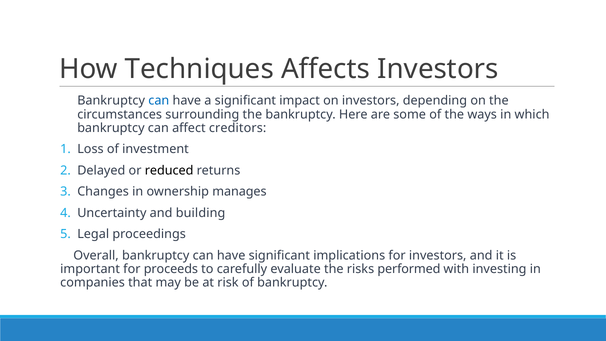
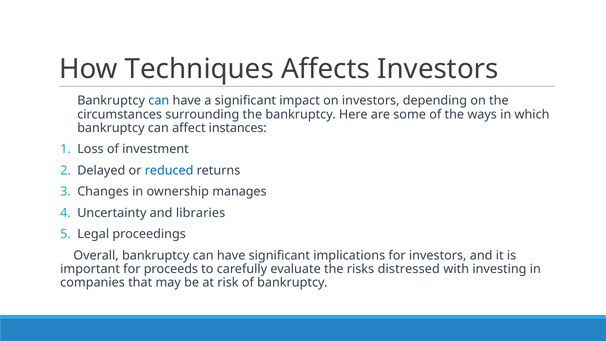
creditors: creditors -> instances (238, 128)
reduced colour: black -> blue (169, 170)
building: building -> libraries (201, 213)
performed: performed -> distressed (409, 269)
